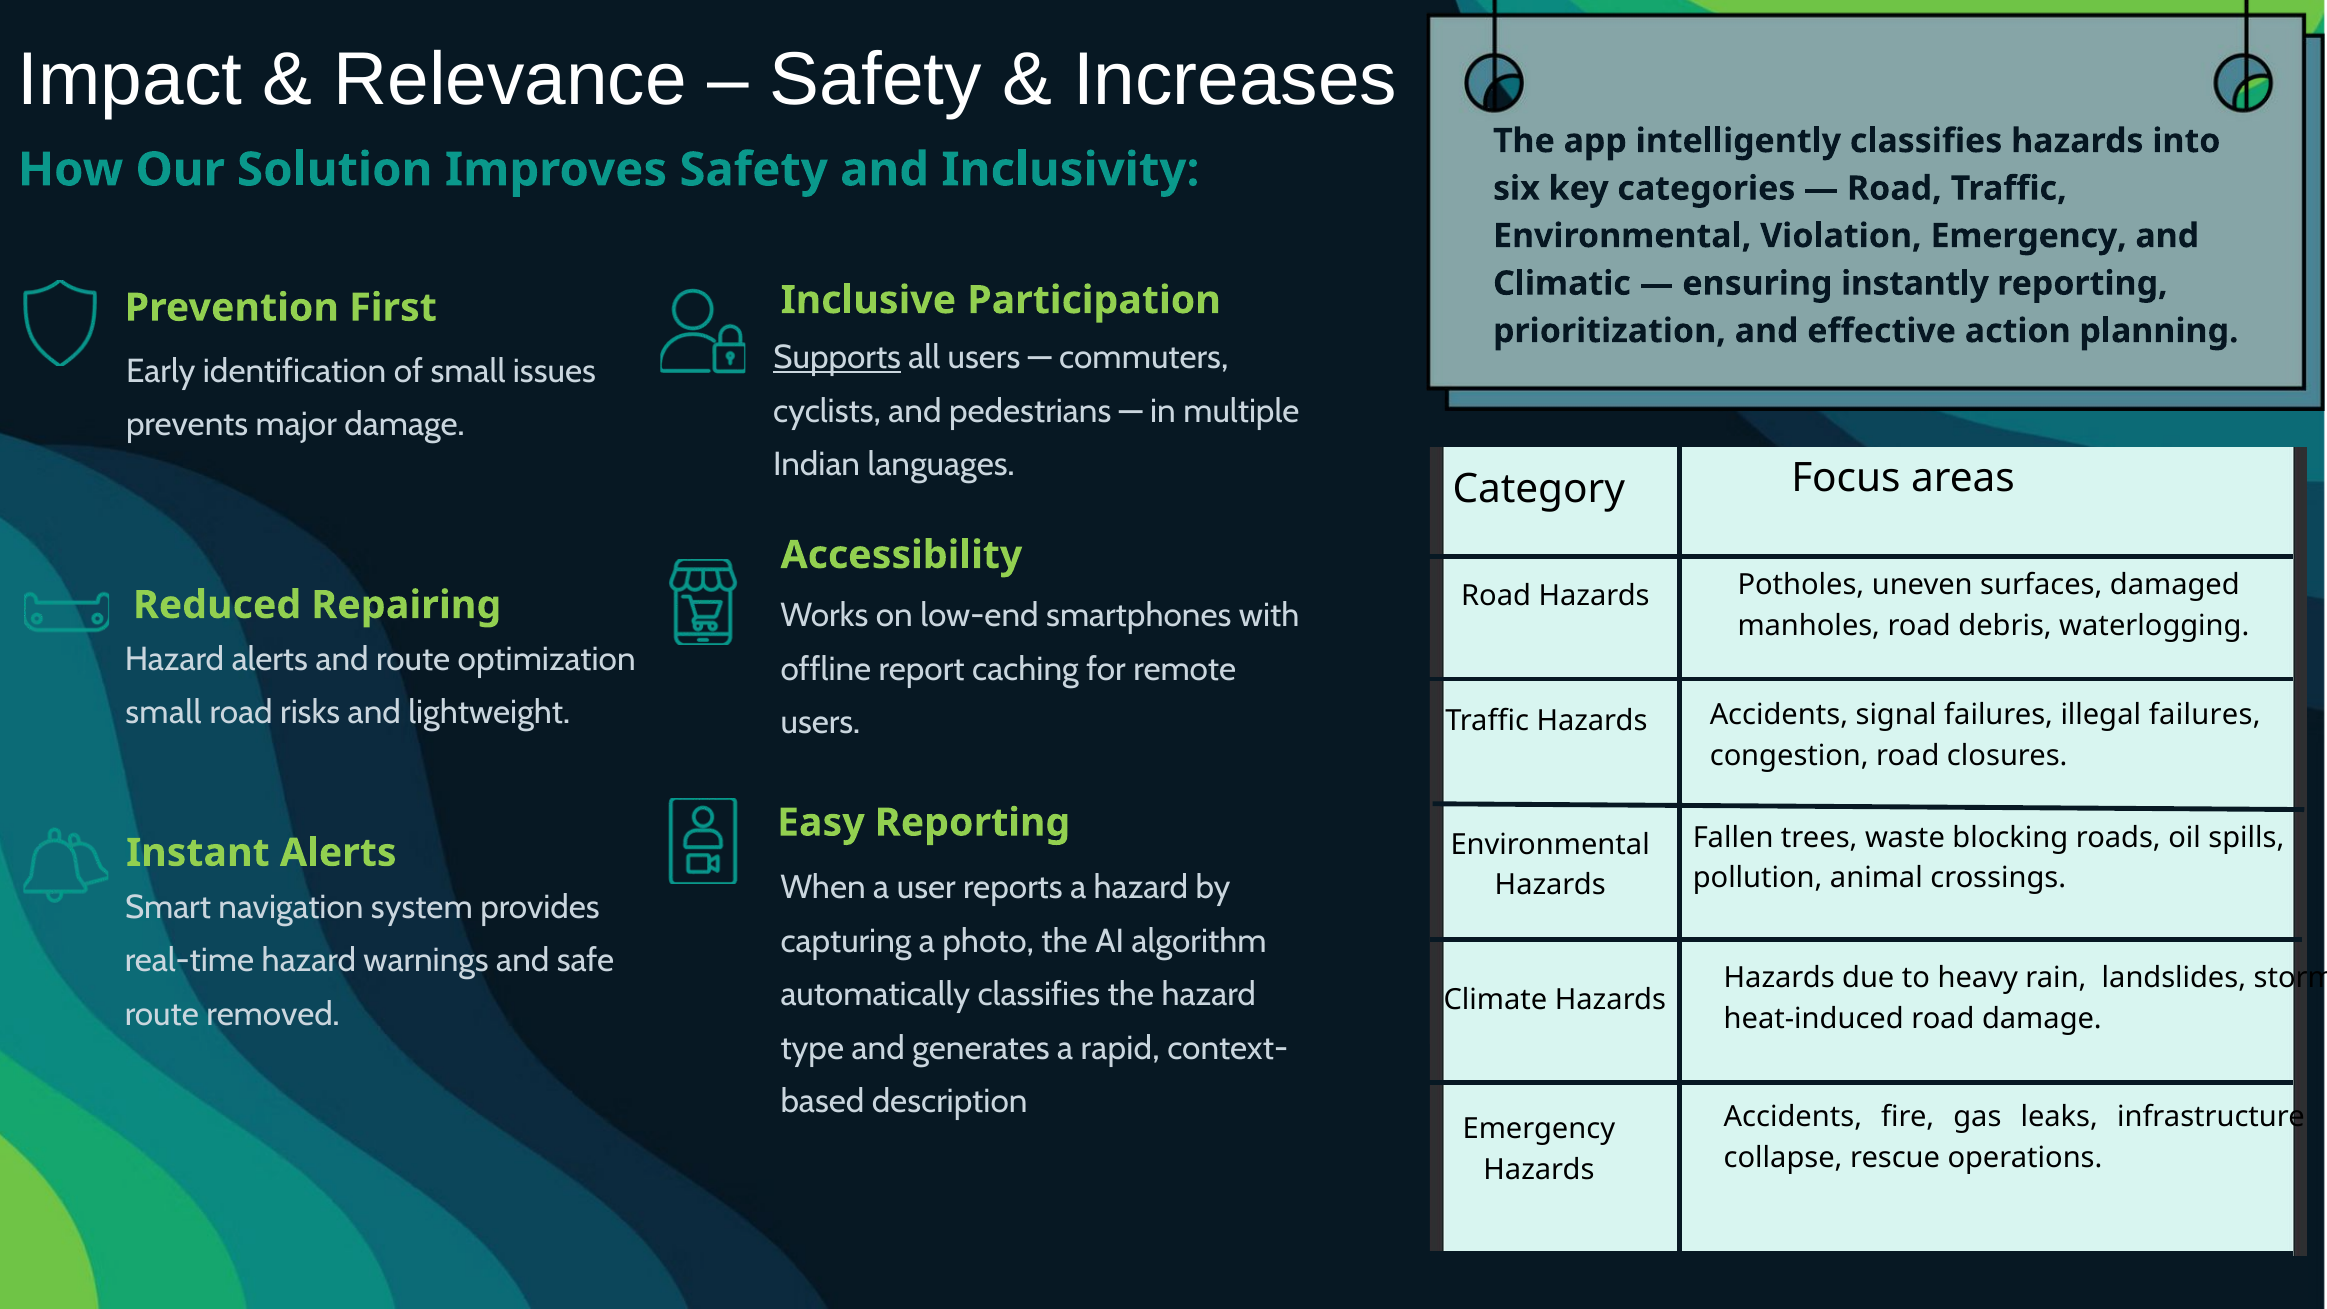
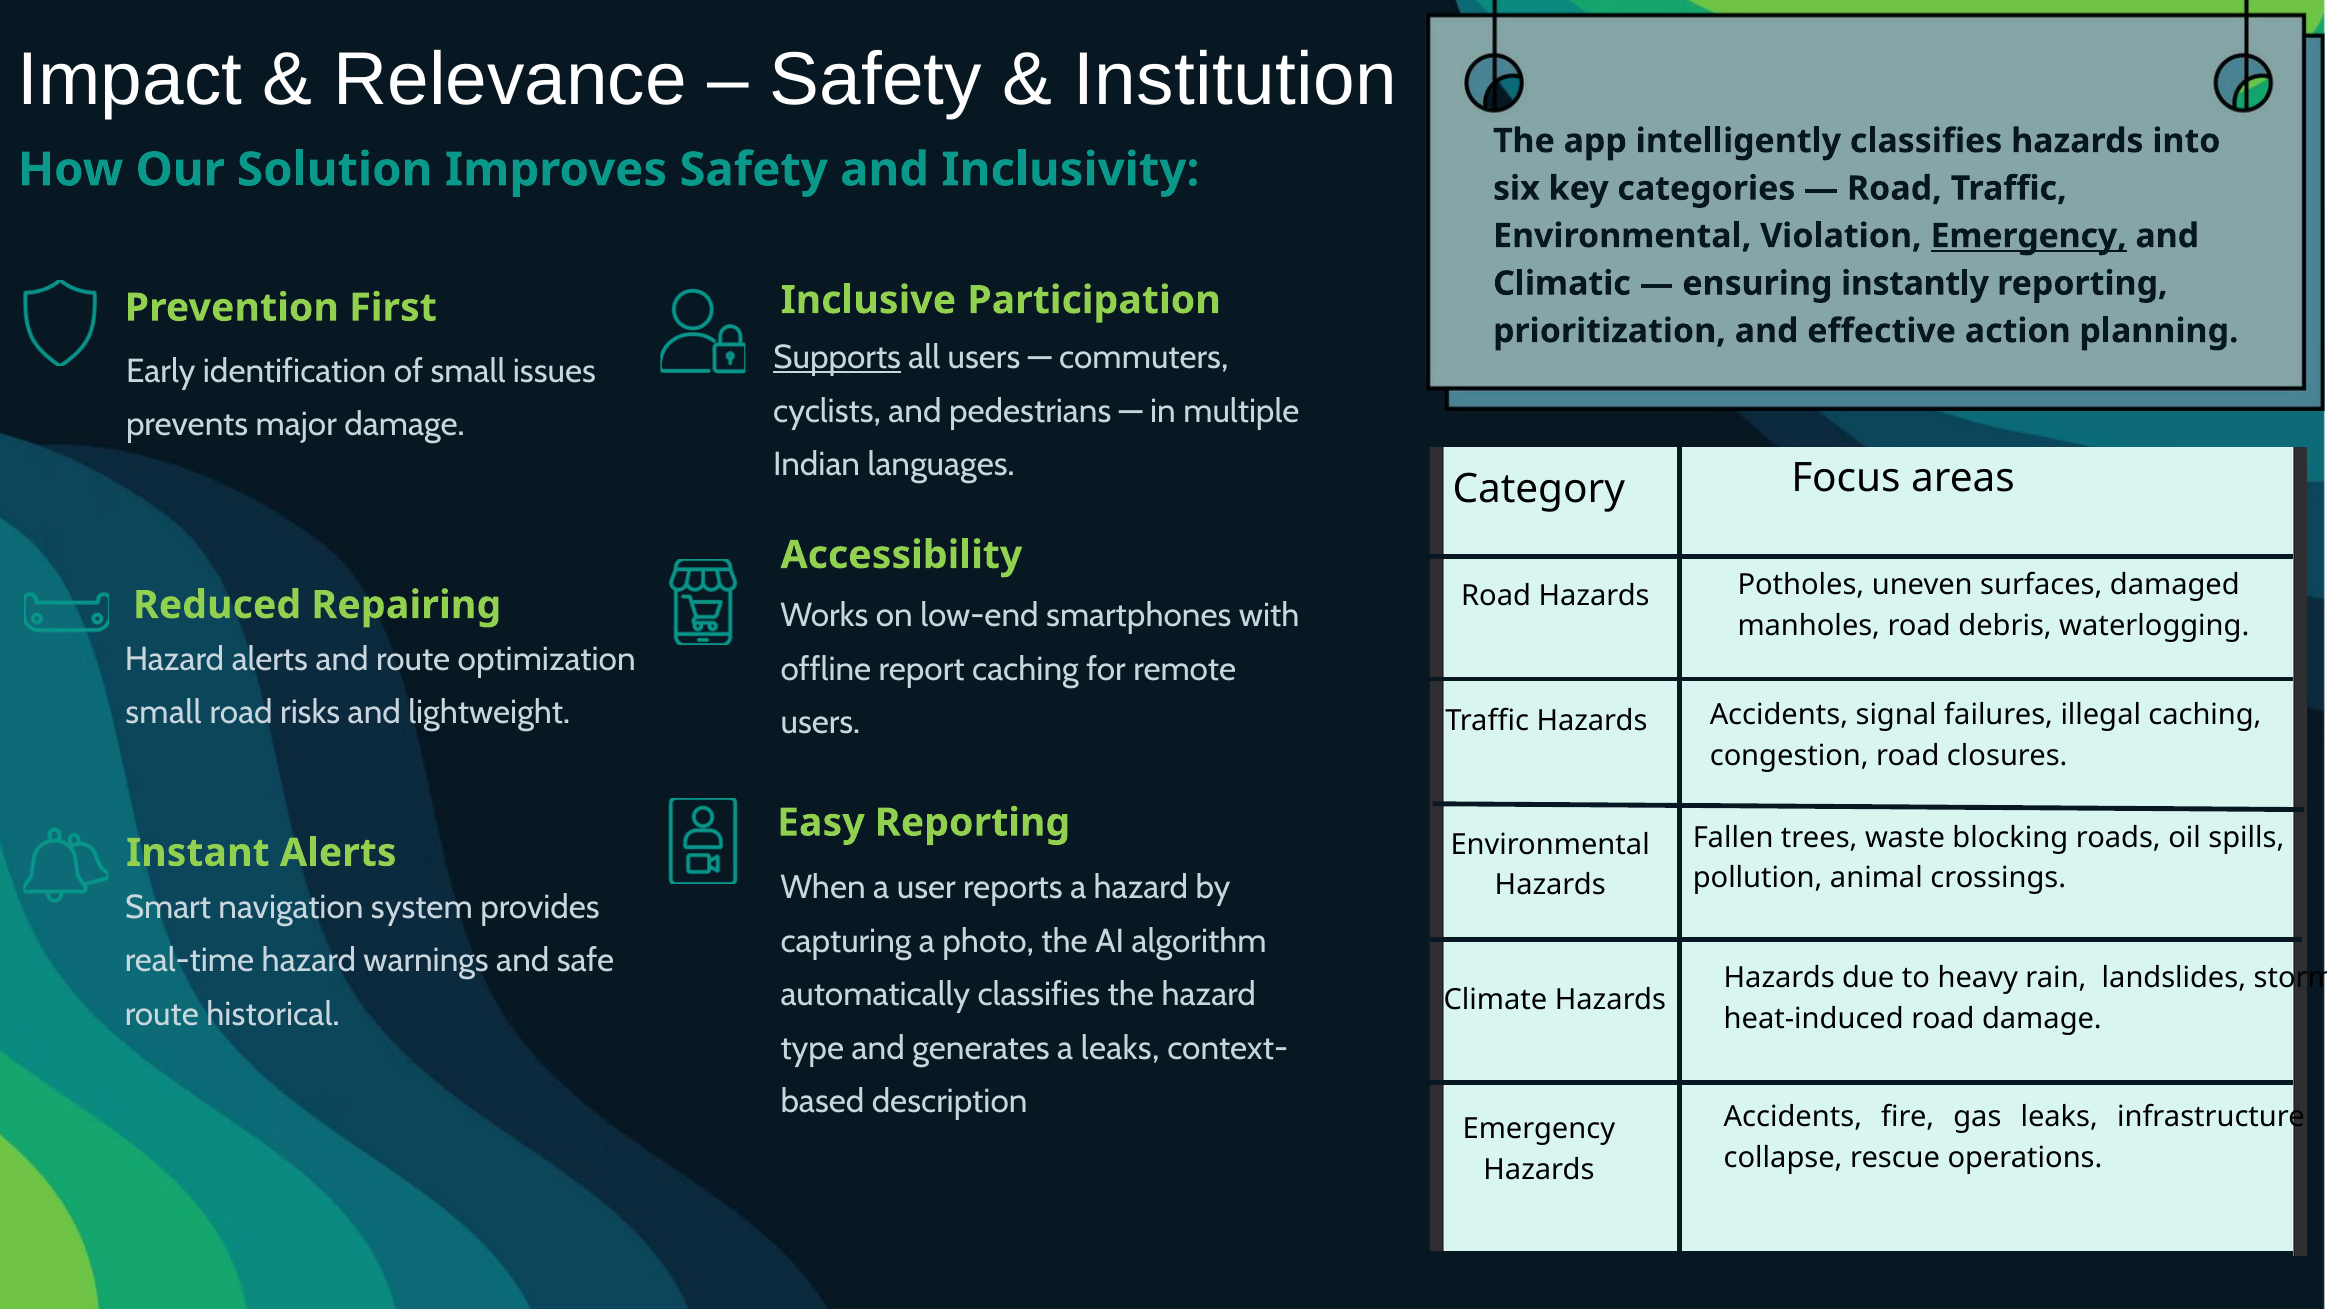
Increases: Increases -> Institution (1235, 80)
Emergency underline: none -> present (2029, 236)
illegal failures: failures -> caching (2205, 715)
removed: removed -> historical (273, 1014)
a rapid: rapid -> leaks (1120, 1048)
